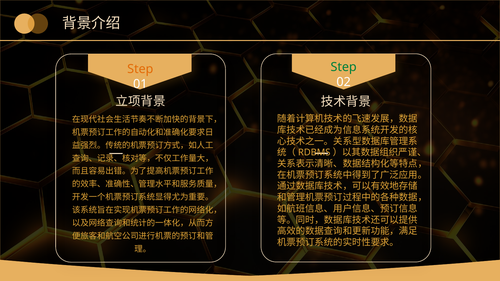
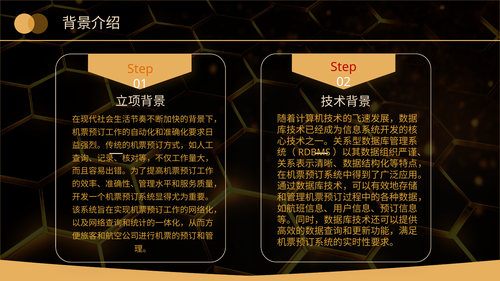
Step colour: green -> red (344, 67)
